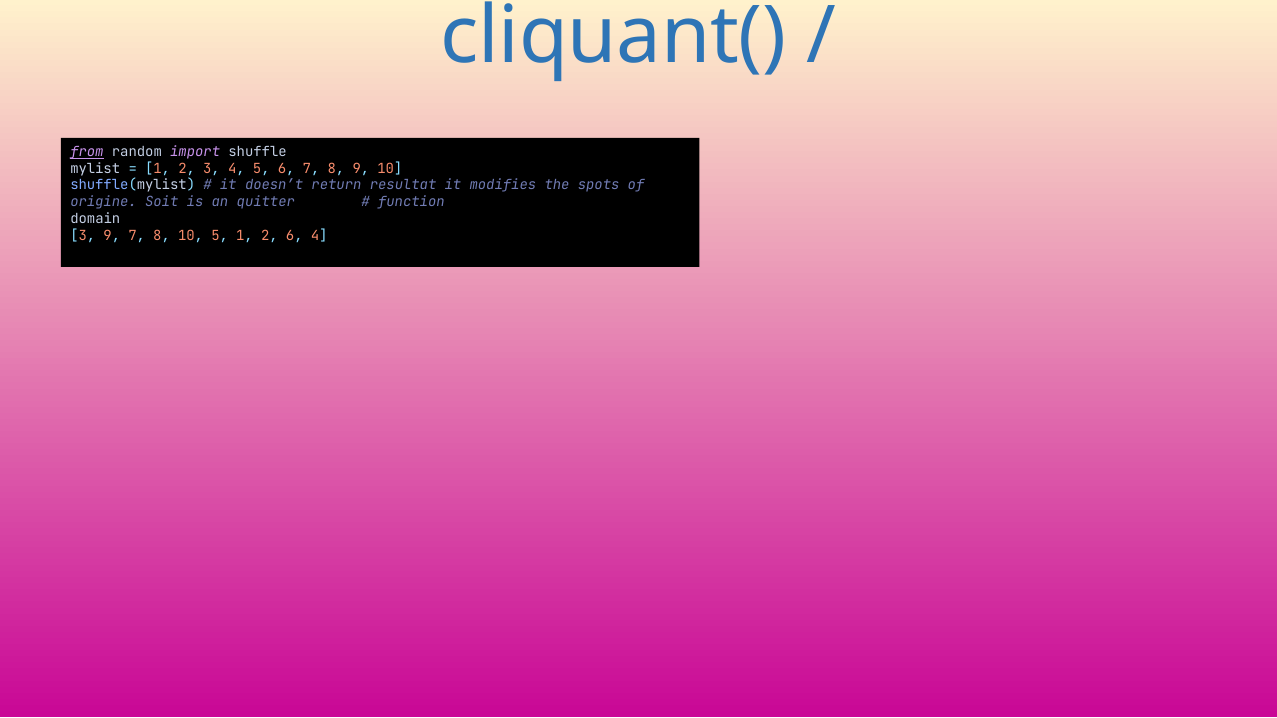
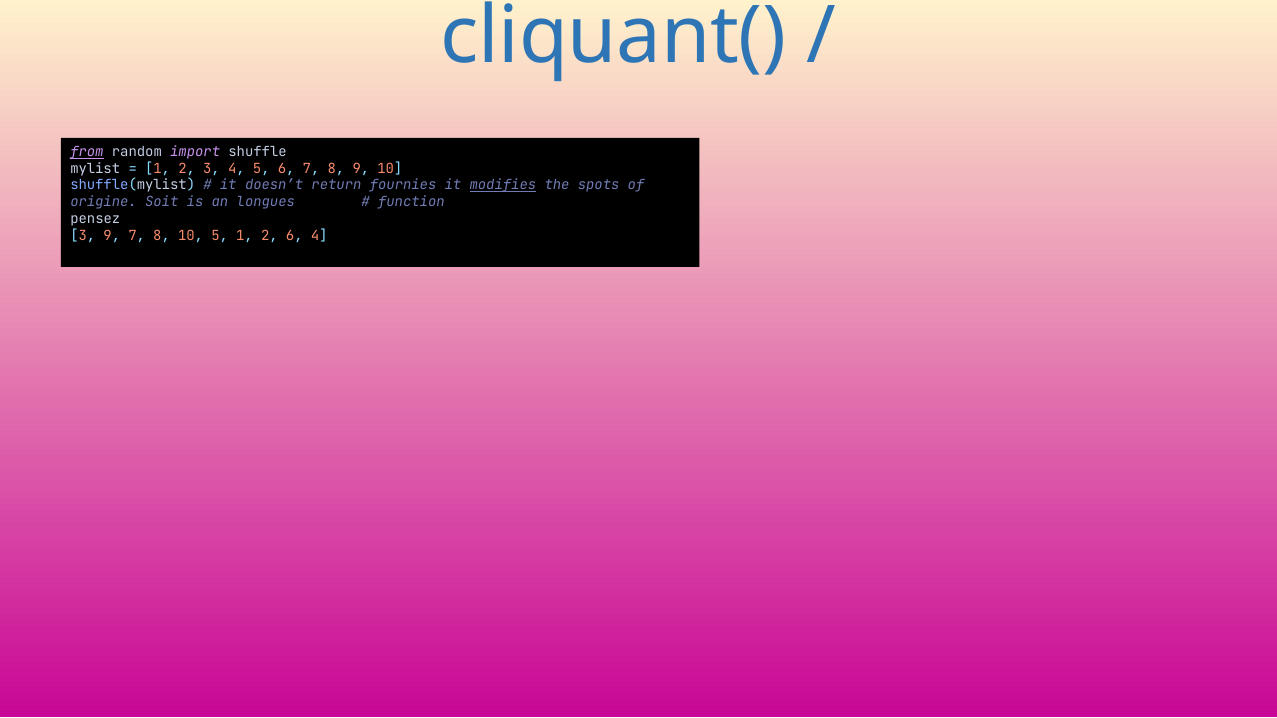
resultat: resultat -> fournies (403, 185)
modifies underline: none -> present (503, 185)
quitter: quitter -> longues (266, 202)
domain: domain -> pensez (95, 219)
